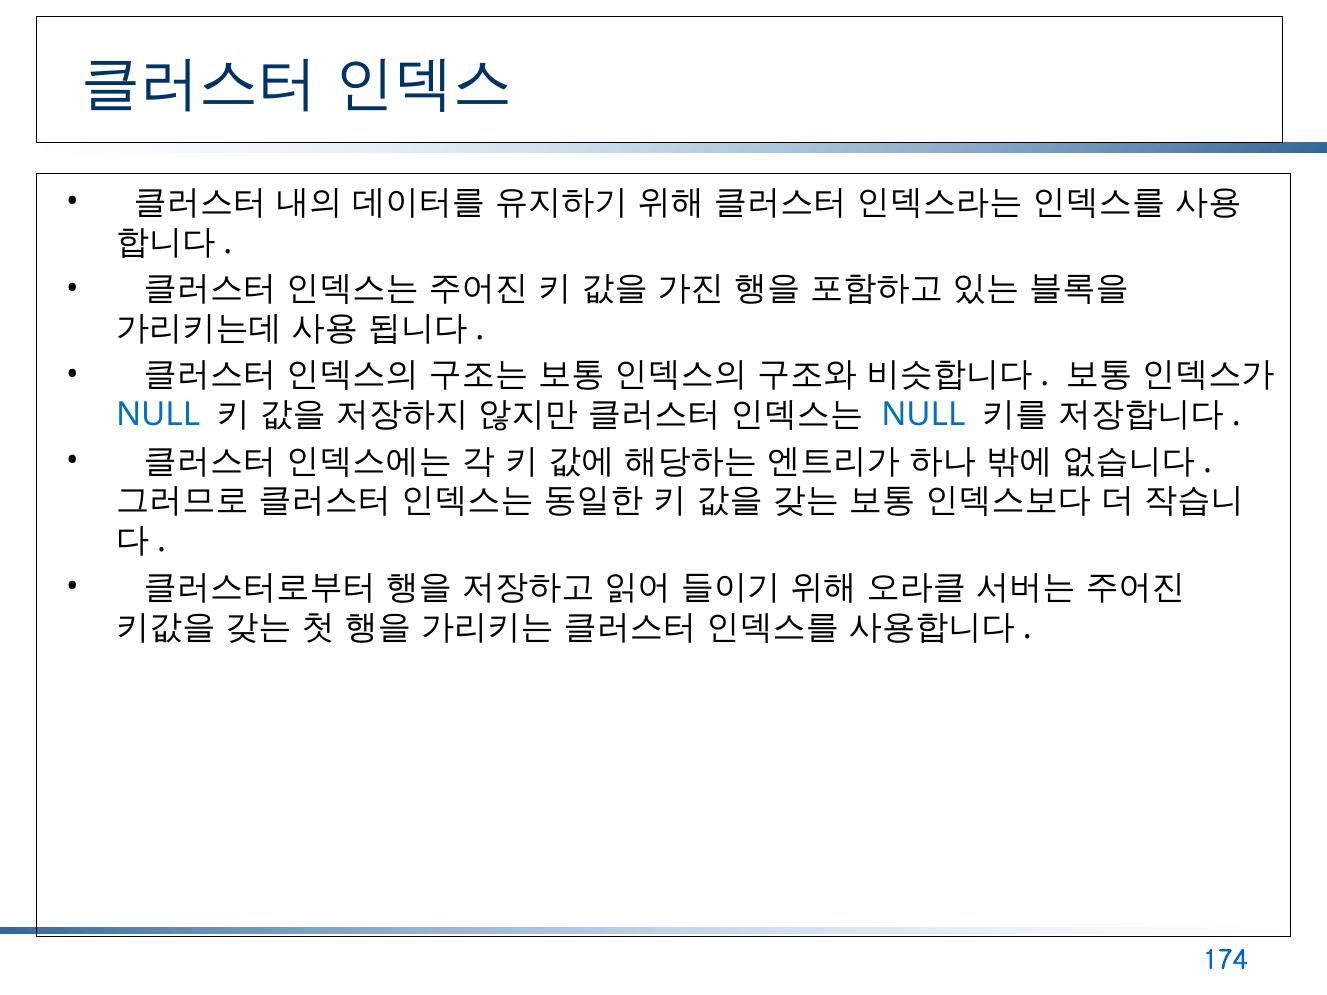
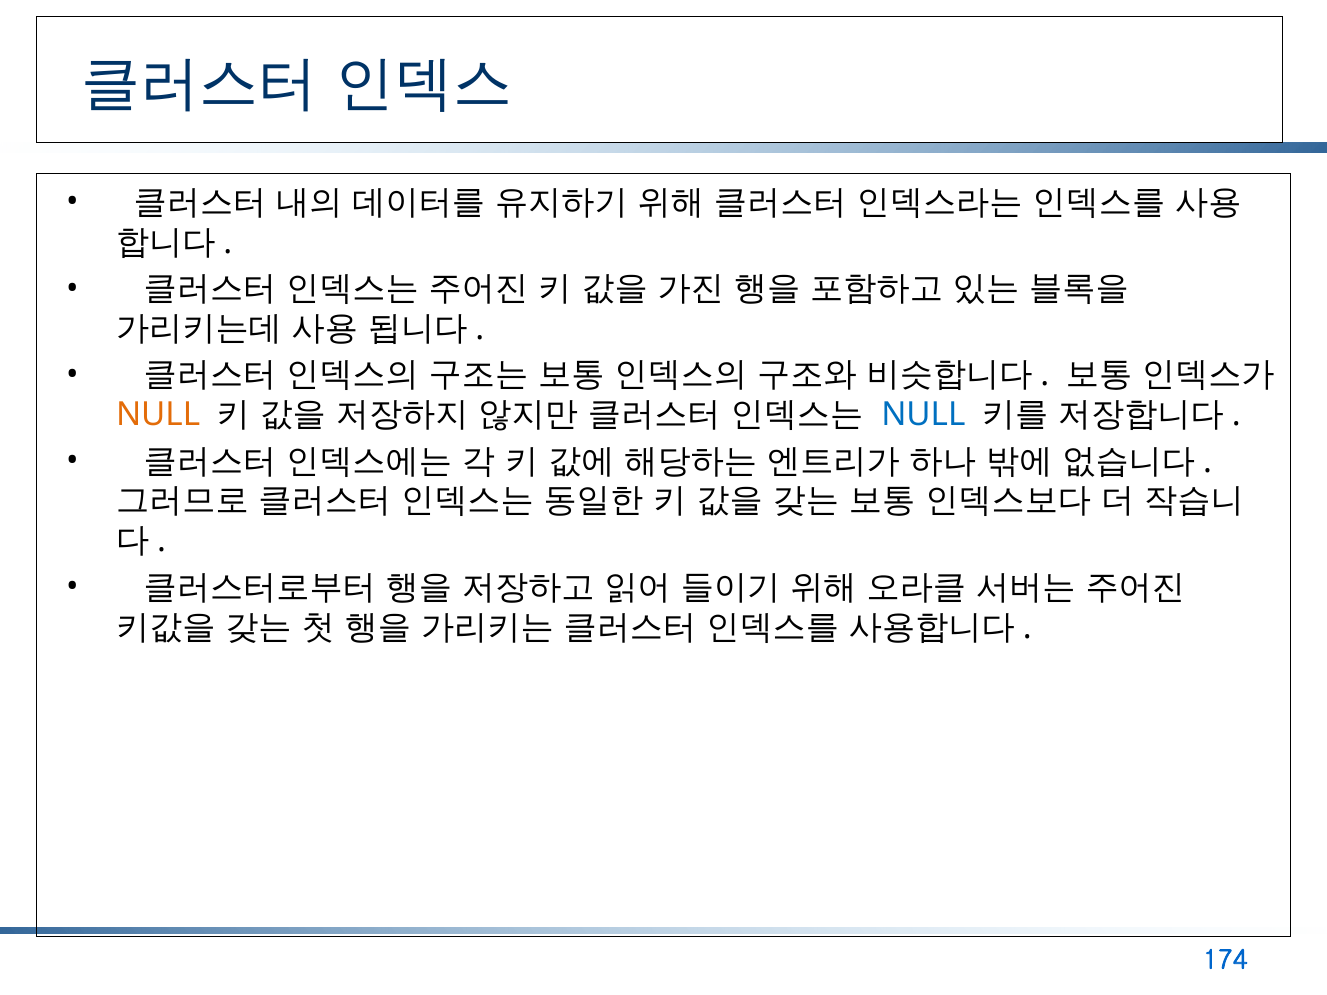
NULL colour: blue -> orange (158, 415)
